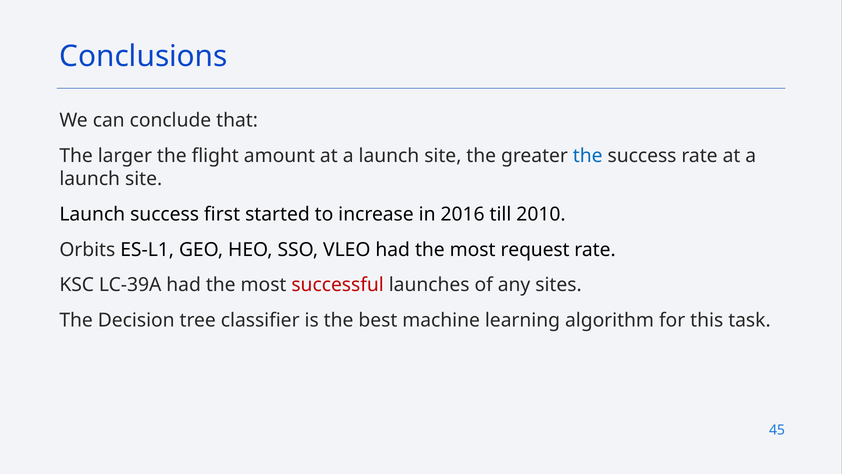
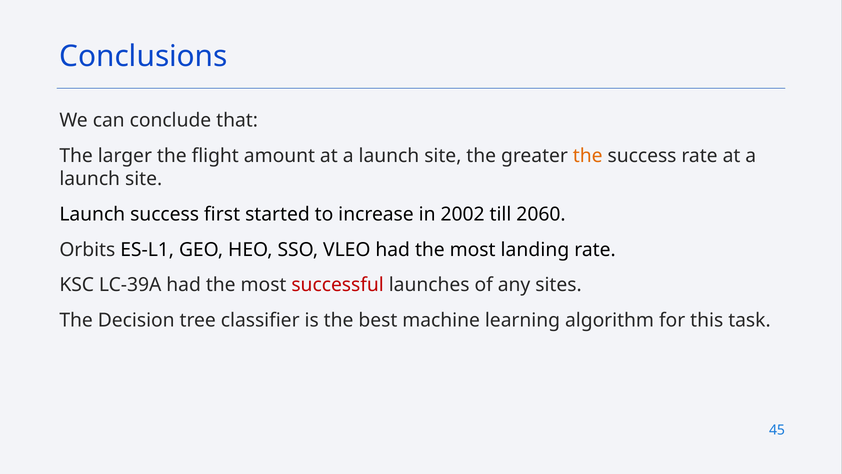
the colour: blue -> orange (588, 156)
2016: 2016 -> 2002 (463, 214)
2010: 2010 -> 2060 (541, 214)
request: request -> landing (535, 249)
